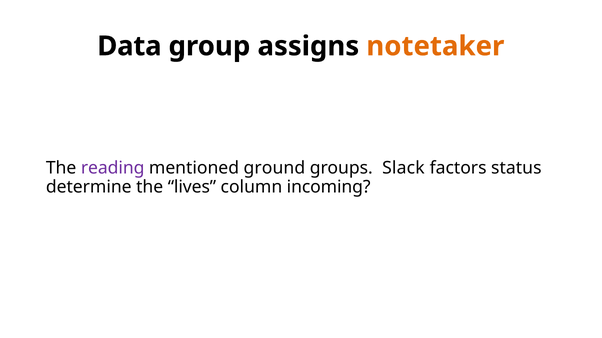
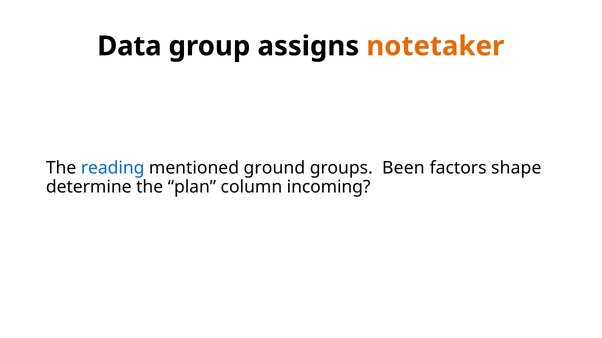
reading colour: purple -> blue (113, 168)
Slack: Slack -> Been (403, 168)
status: status -> shape (516, 168)
lives: lives -> plan (192, 187)
